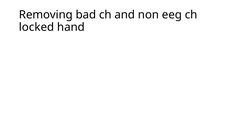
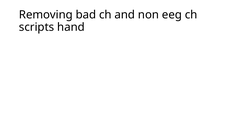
locked: locked -> scripts (37, 27)
